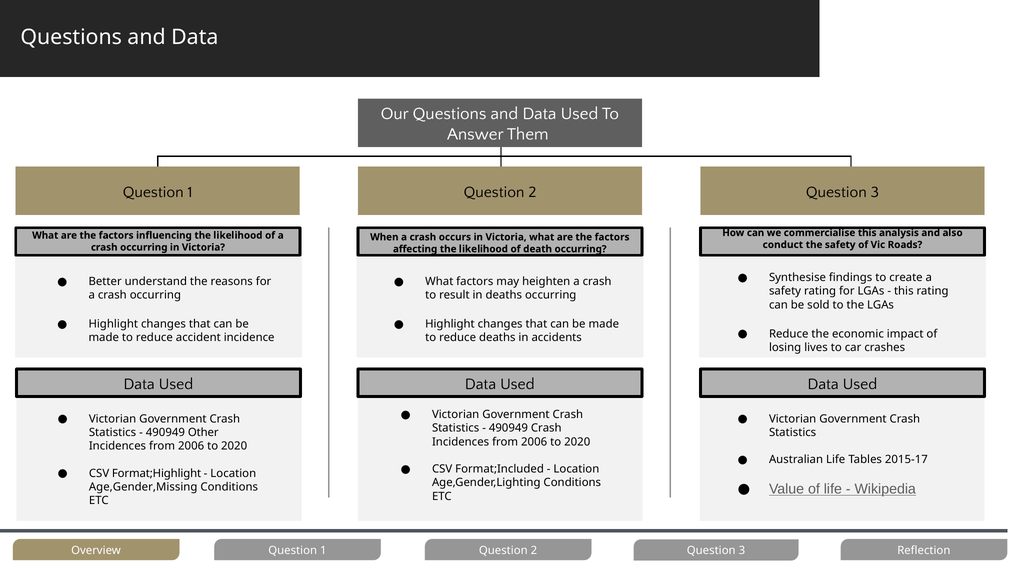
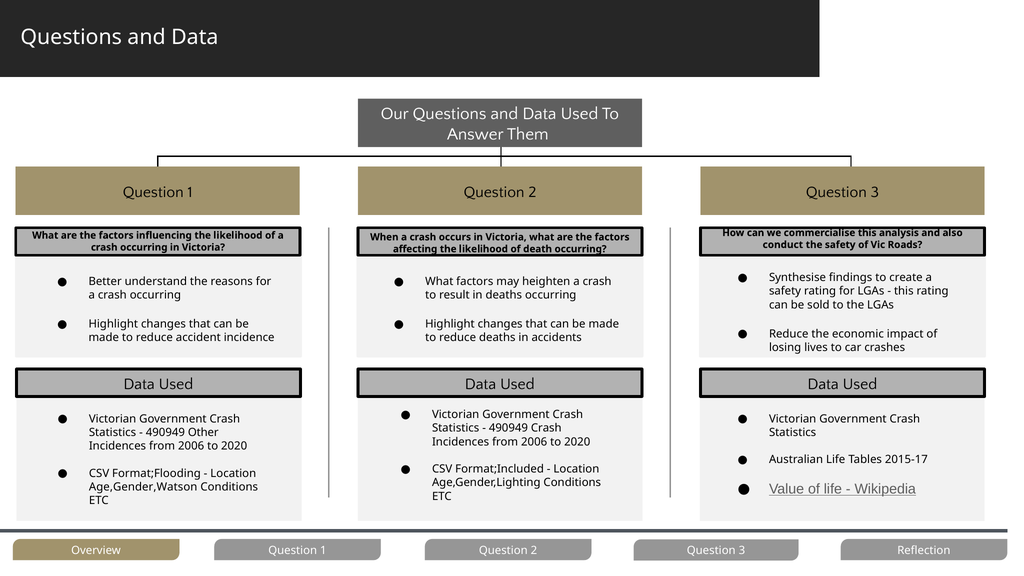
Format;Highlight: Format;Highlight -> Format;Flooding (156, 473)
Age,Gender,Missing: Age,Gender,Missing -> Age,Gender,Watson (143, 487)
